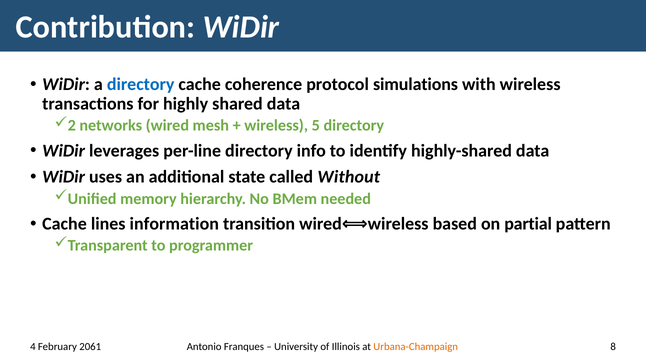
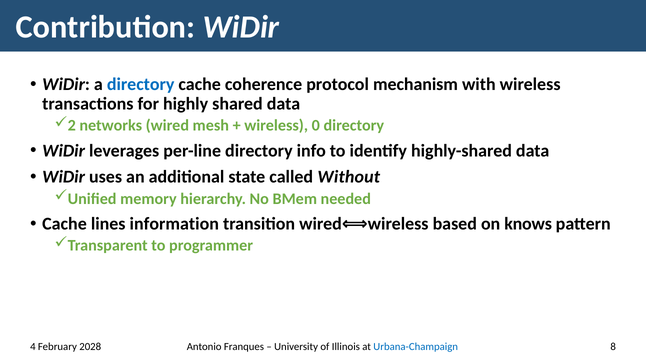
simulations: simulations -> mechanism (415, 85)
5: 5 -> 0 (316, 126)
partial: partial -> knows (528, 224)
2061: 2061 -> 2028 (90, 347)
Urbana-Champaign colour: orange -> blue (416, 347)
